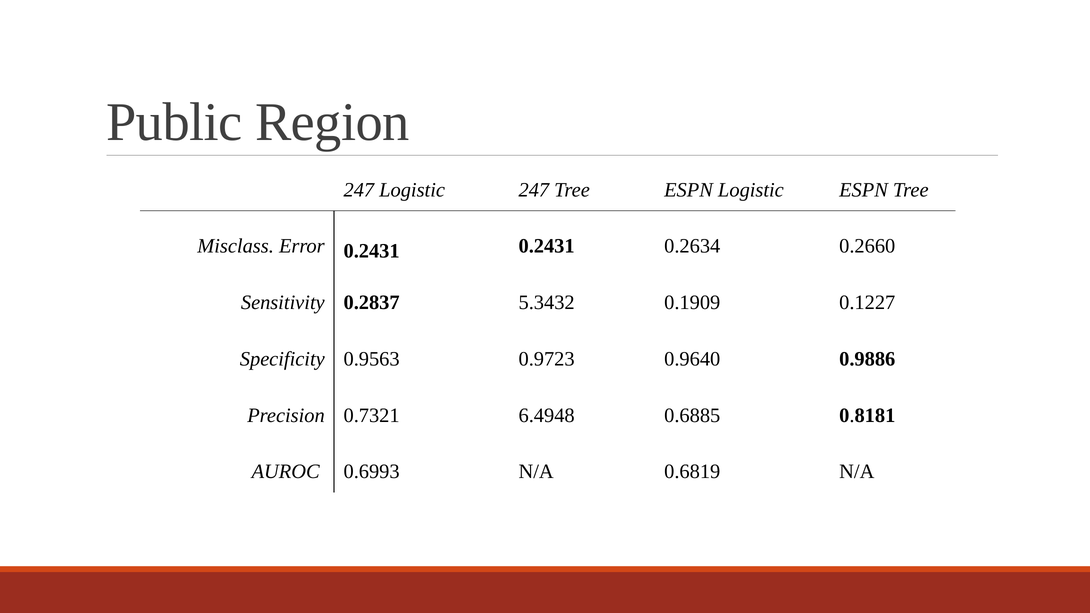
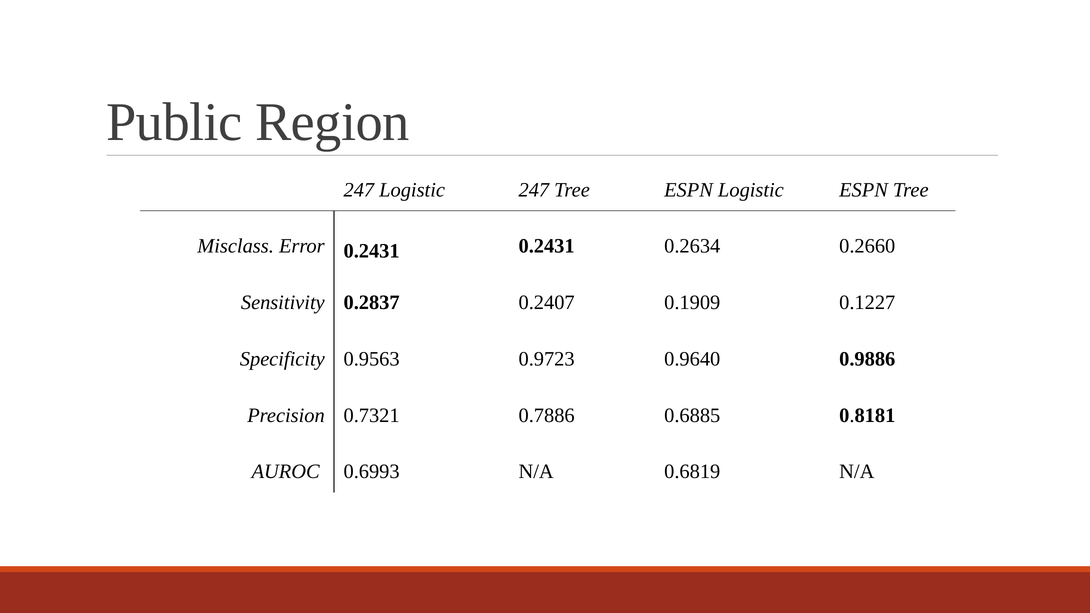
5.3432: 5.3432 -> 0.2407 (547, 303)
6.4948: 6.4948 -> 0.7886 (547, 415)
